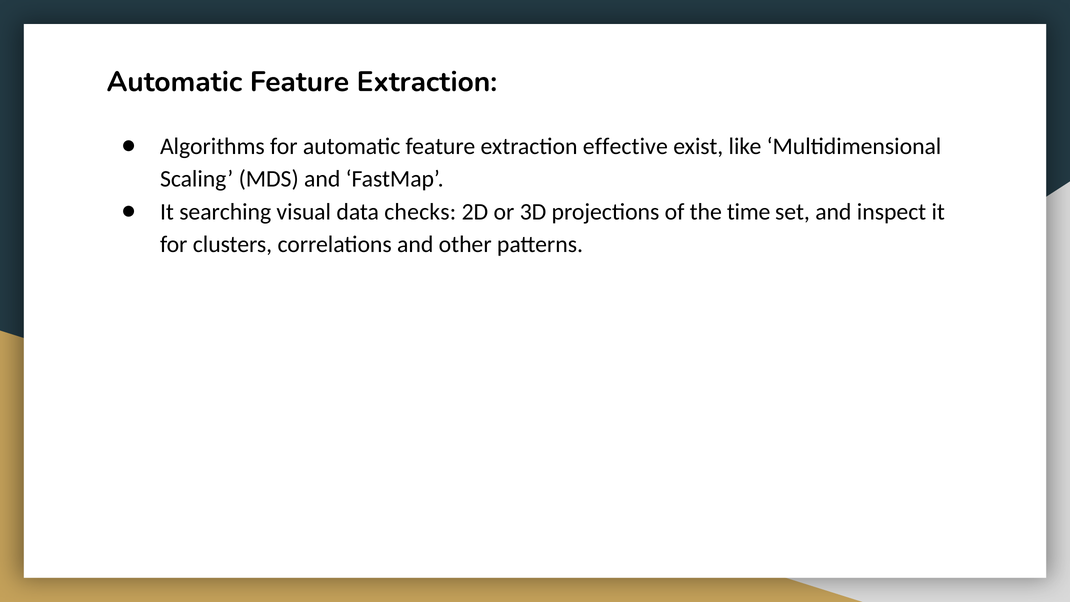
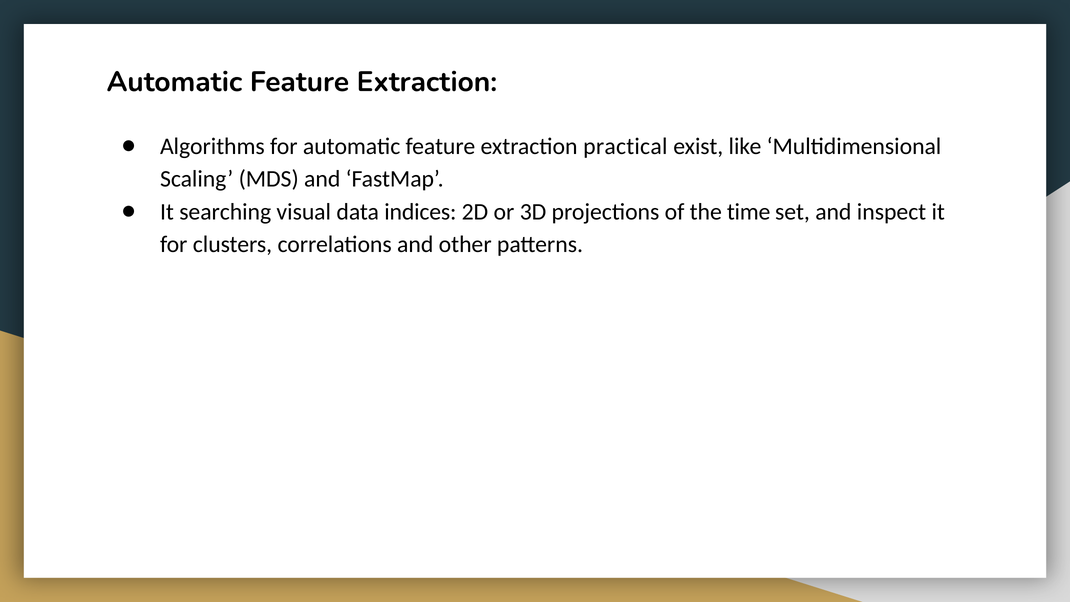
effective: effective -> practical (625, 146)
checks: checks -> indices (420, 212)
